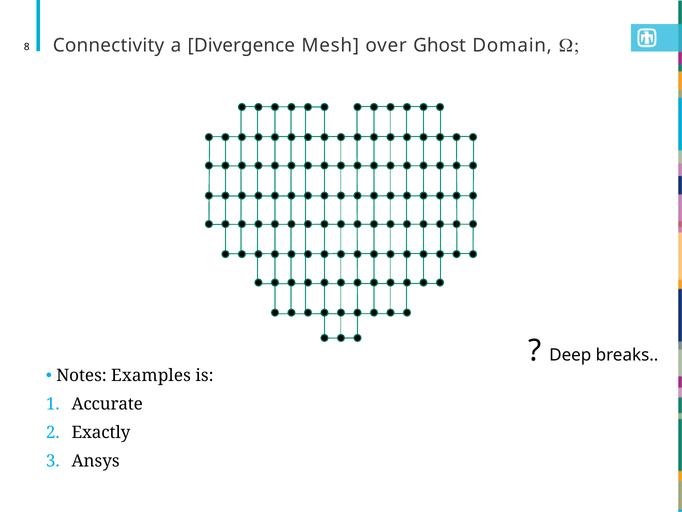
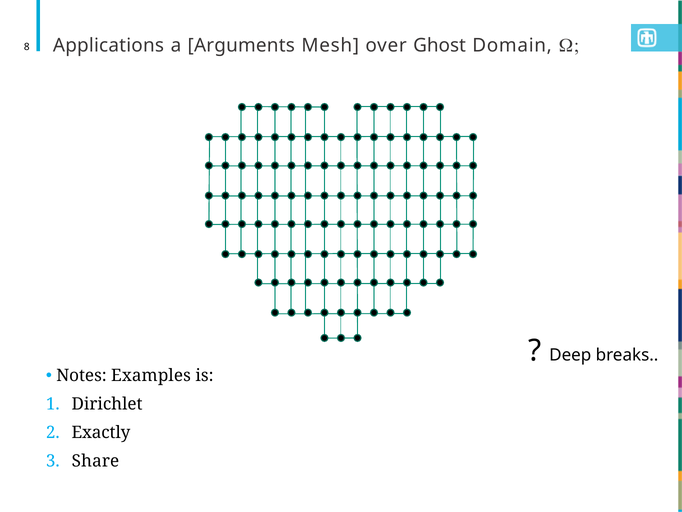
Connectivity: Connectivity -> Applications (108, 46)
Divergence: Divergence -> Arguments (241, 46)
Accurate: Accurate -> Dirichlet (107, 404)
Ansys: Ansys -> Share (95, 460)
